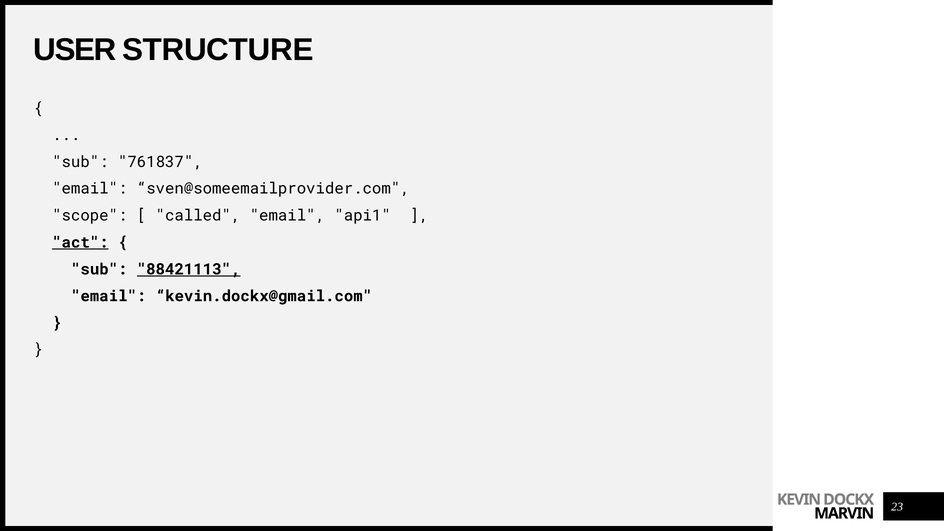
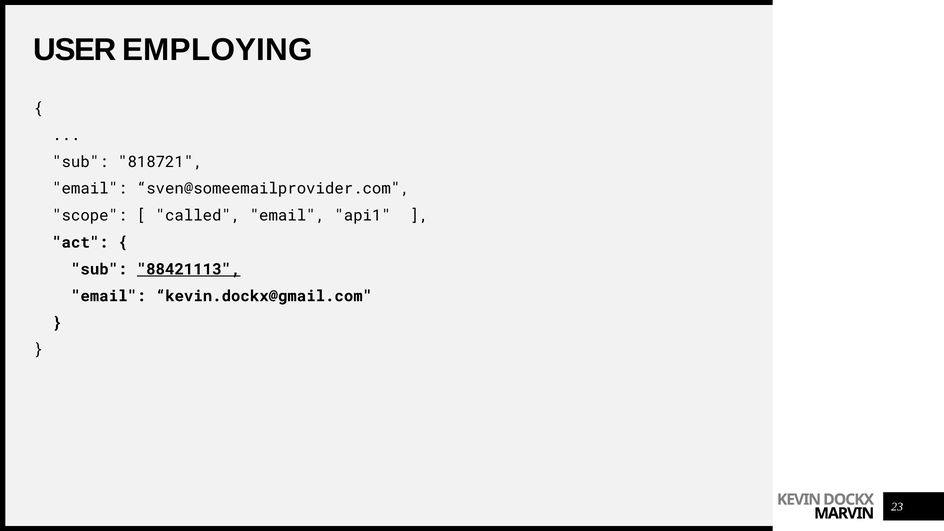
STRUCTURE: STRUCTURE -> EMPLOYING (218, 50)
761837: 761837 -> 818721 (160, 162)
act underline: present -> none (80, 242)
